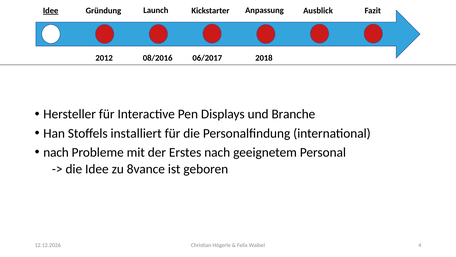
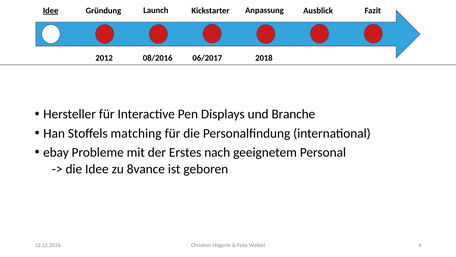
installiert: installiert -> matching (136, 133)
nach: nach -> ebay (56, 152)
